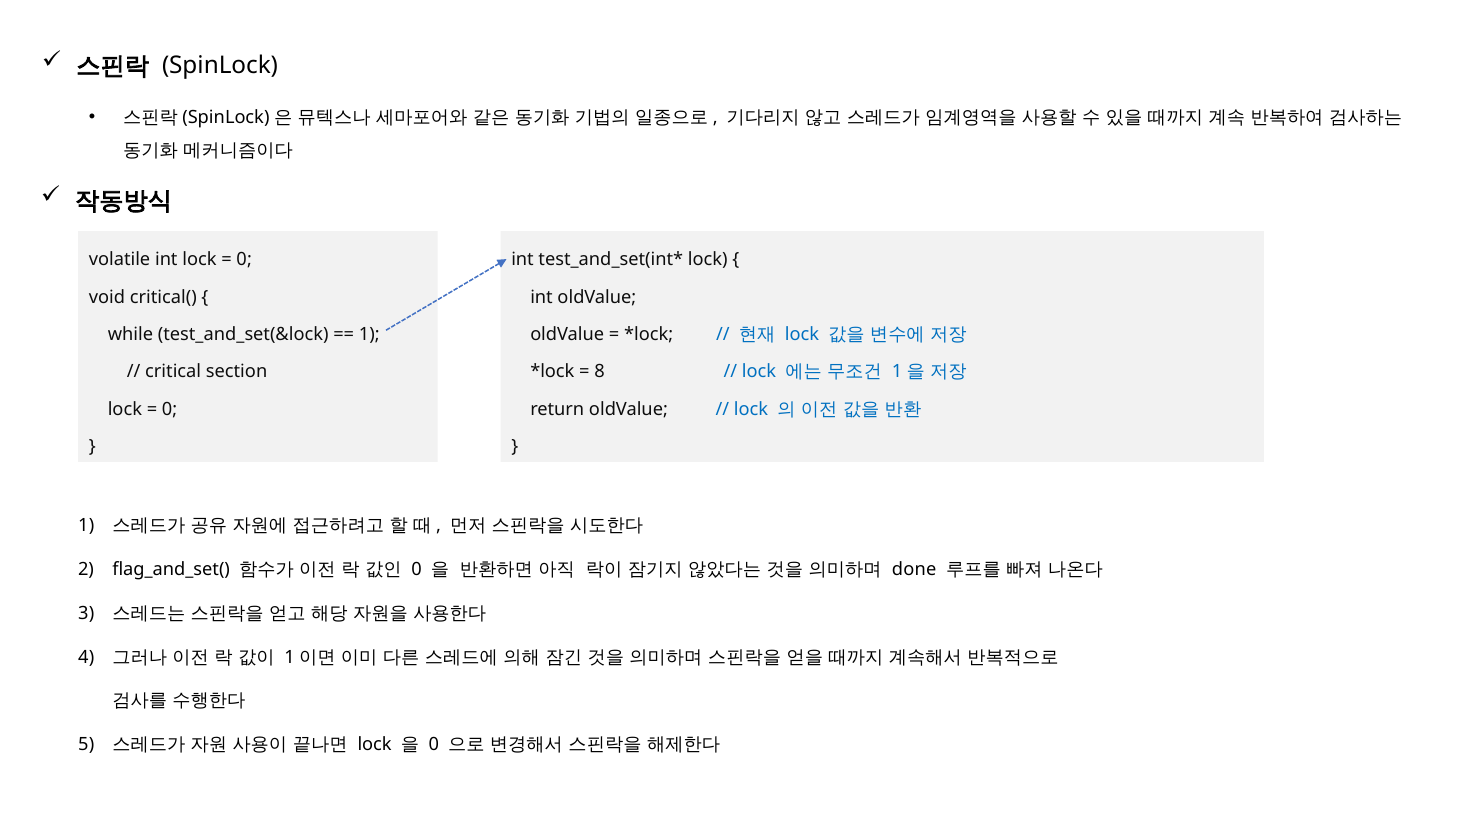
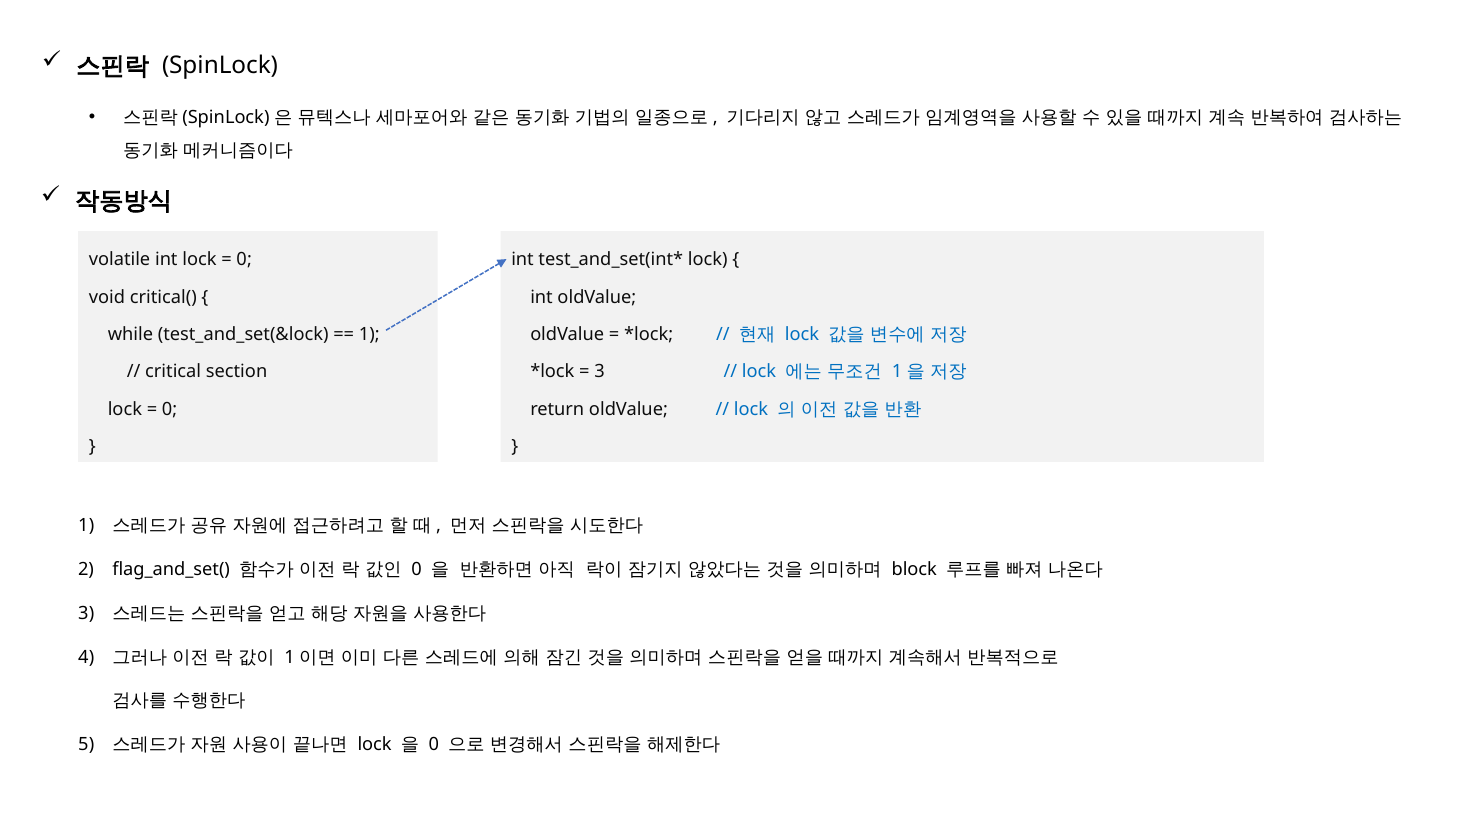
8: 8 -> 3 (600, 372)
done: done -> block (914, 569)
